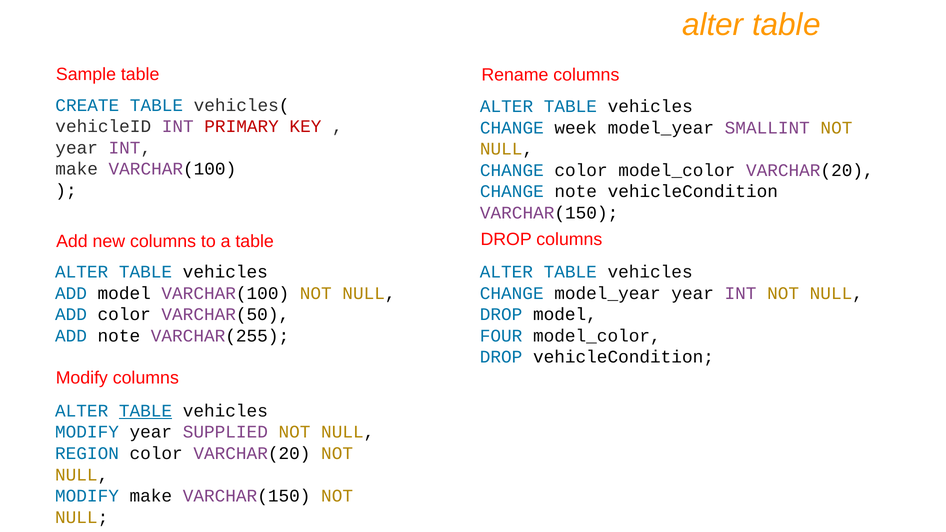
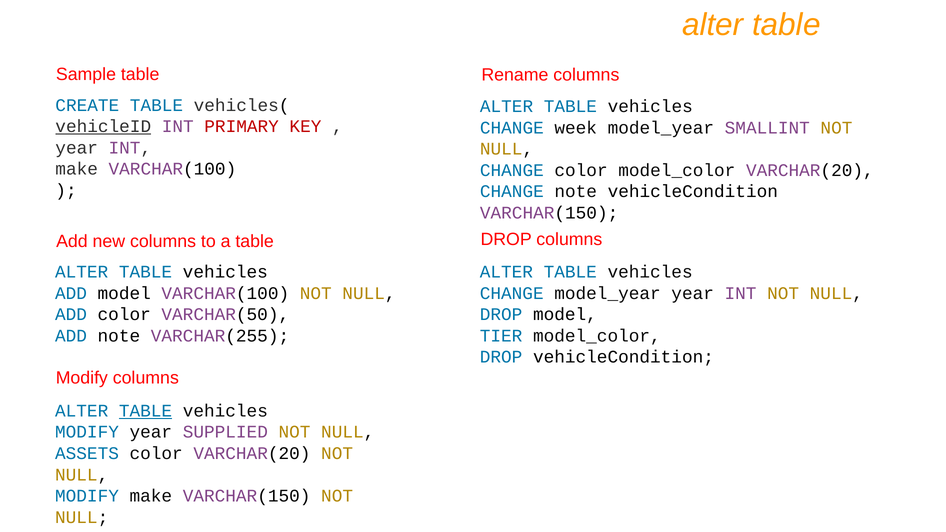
vehicleID underline: none -> present (103, 127)
FOUR: FOUR -> TIER (501, 336)
REGION: REGION -> ASSETS (87, 454)
